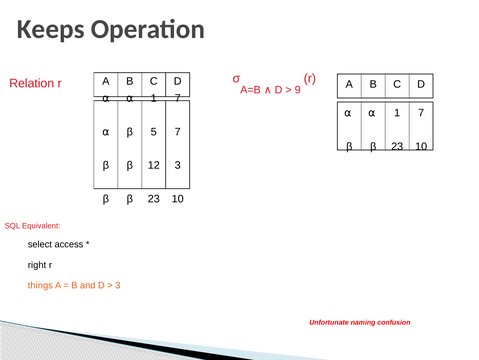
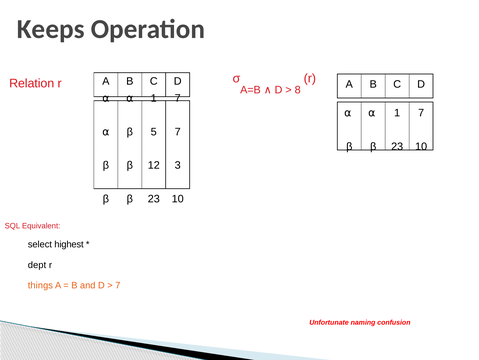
9: 9 -> 8 (298, 90)
access: access -> highest (69, 244)
right: right -> dept (37, 264)
3: 3 -> 7 (118, 285)
